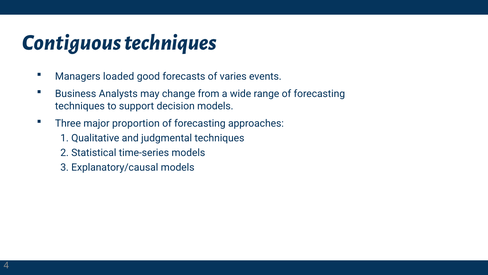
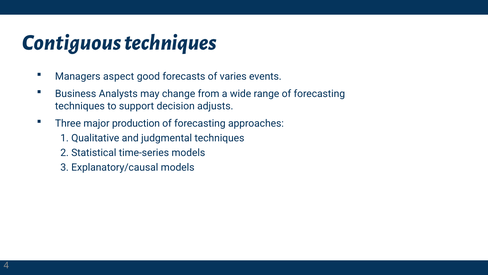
loaded: loaded -> aspect (119, 76)
decision models: models -> adjusts (215, 106)
proportion: proportion -> production (136, 123)
